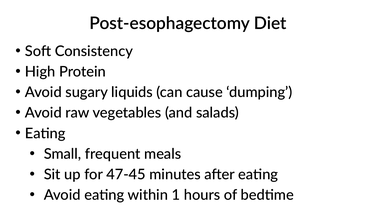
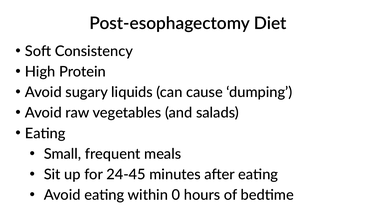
47-45: 47-45 -> 24-45 (126, 175)
1: 1 -> 0 (176, 195)
